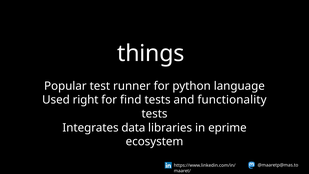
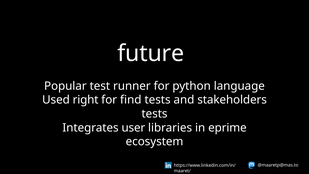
things: things -> future (151, 53)
functionality: functionality -> stakeholders (232, 100)
data: data -> user (133, 128)
